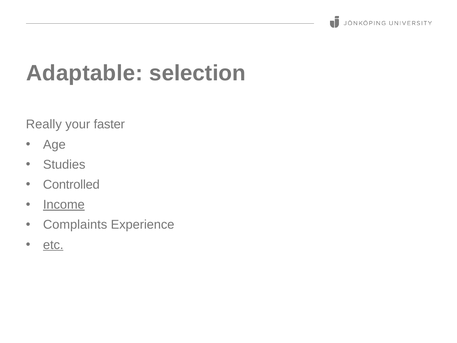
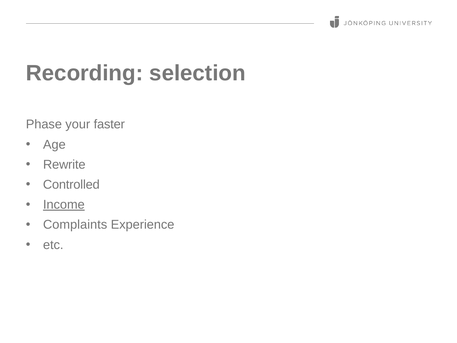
Adaptable: Adaptable -> Recording (85, 73)
Really: Really -> Phase (44, 124)
Studies: Studies -> Rewrite (64, 164)
etc underline: present -> none (53, 245)
